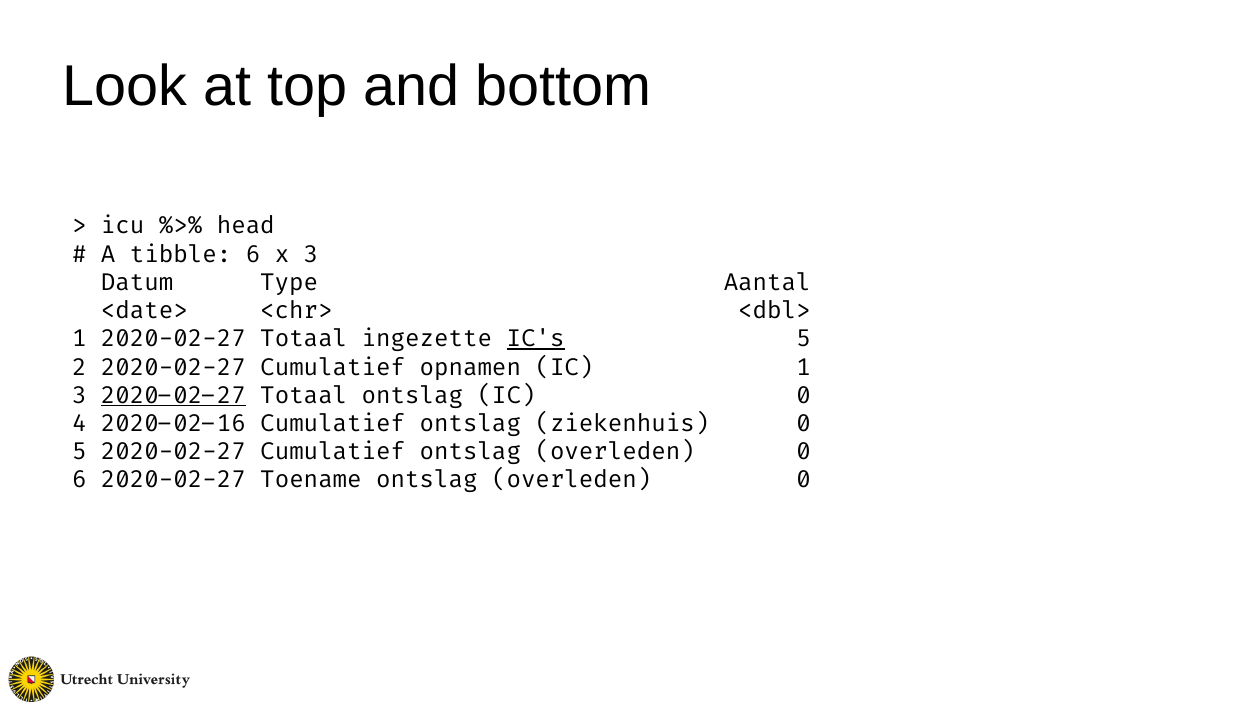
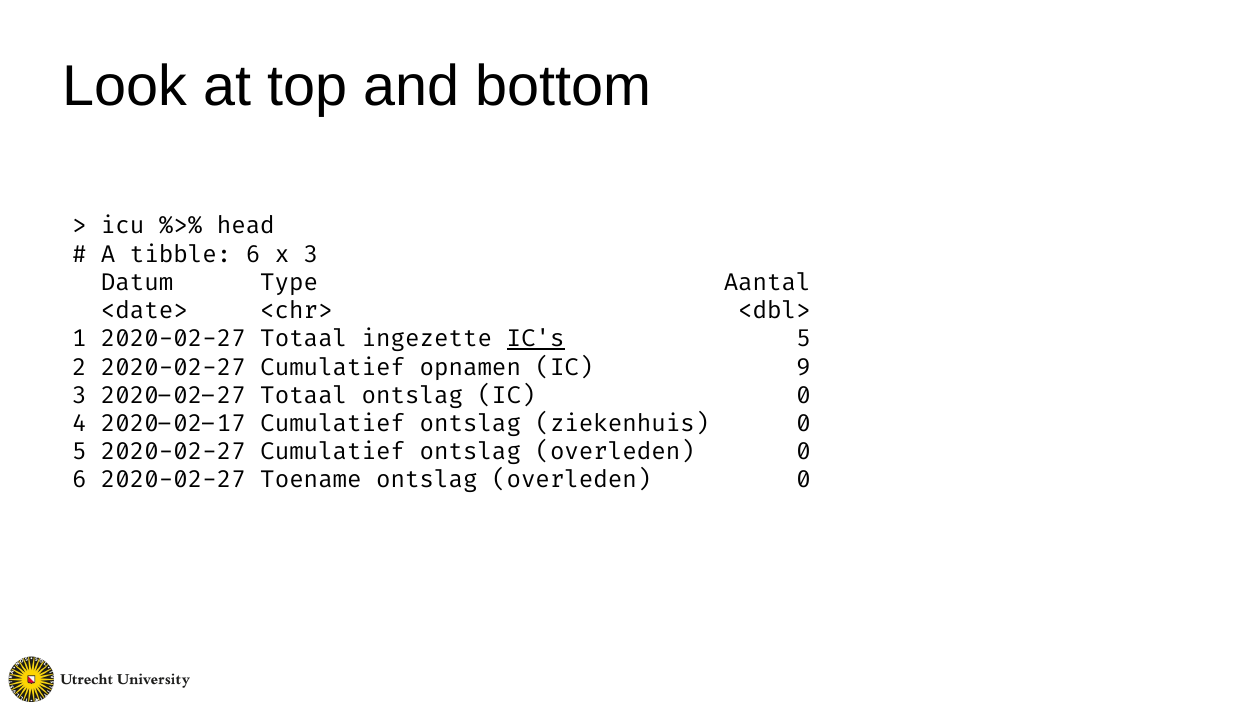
IC 1: 1 -> 9 (804, 368)
2020-02-27 underline: present -> none (173, 396)
2020-02-16: 2020-02-16 -> 2020-02-17 (173, 424)
